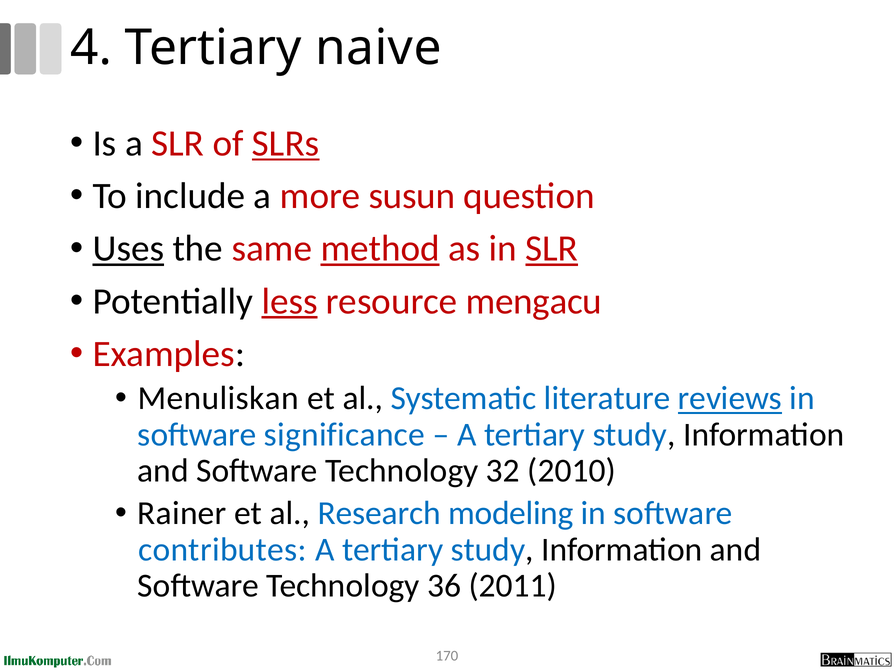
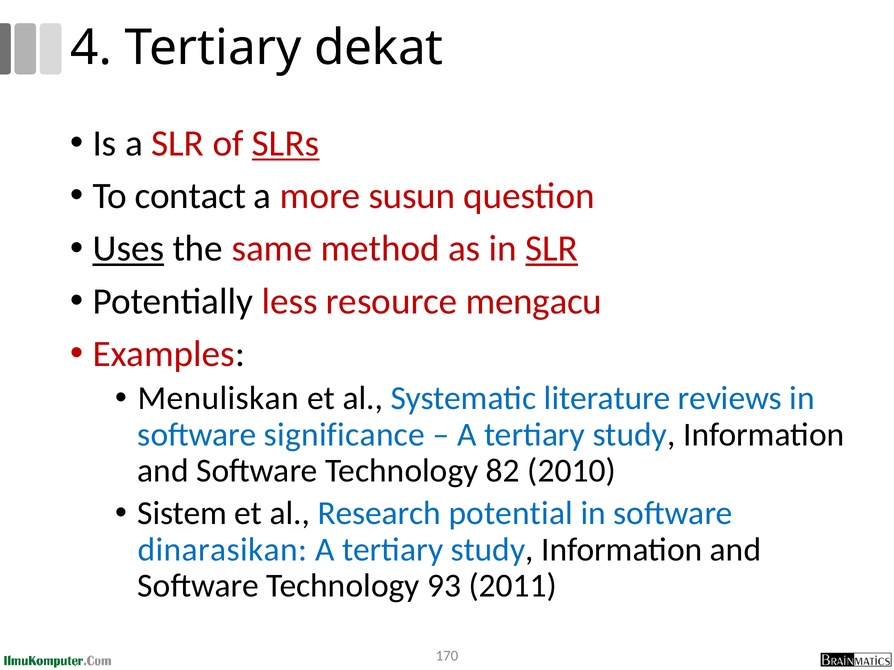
naive: naive -> dekat (379, 48)
include: include -> contact (190, 196)
method underline: present -> none (380, 249)
less underline: present -> none (290, 302)
reviews underline: present -> none (730, 399)
32: 32 -> 82 (503, 471)
Rainer: Rainer -> Sistem (182, 514)
modeling: modeling -> potential (511, 514)
contributes: contributes -> dinarasikan (222, 550)
36: 36 -> 93 (444, 586)
